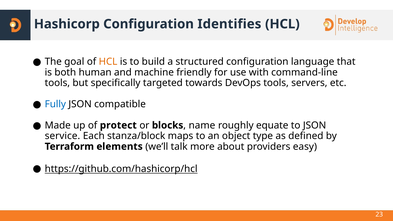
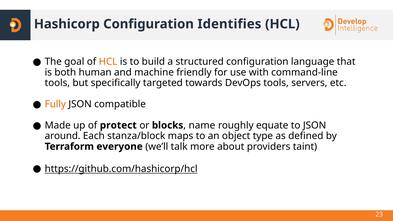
Fully colour: blue -> orange (55, 104)
service: service -> around (63, 136)
elements: elements -> everyone (120, 147)
easy: easy -> taint (305, 147)
